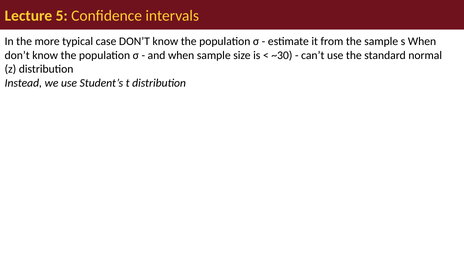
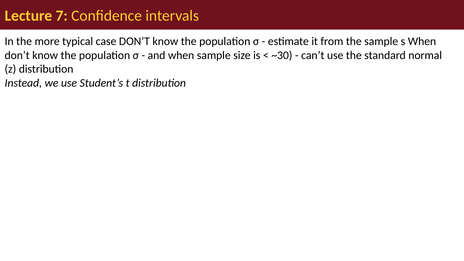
5: 5 -> 7 (62, 16)
